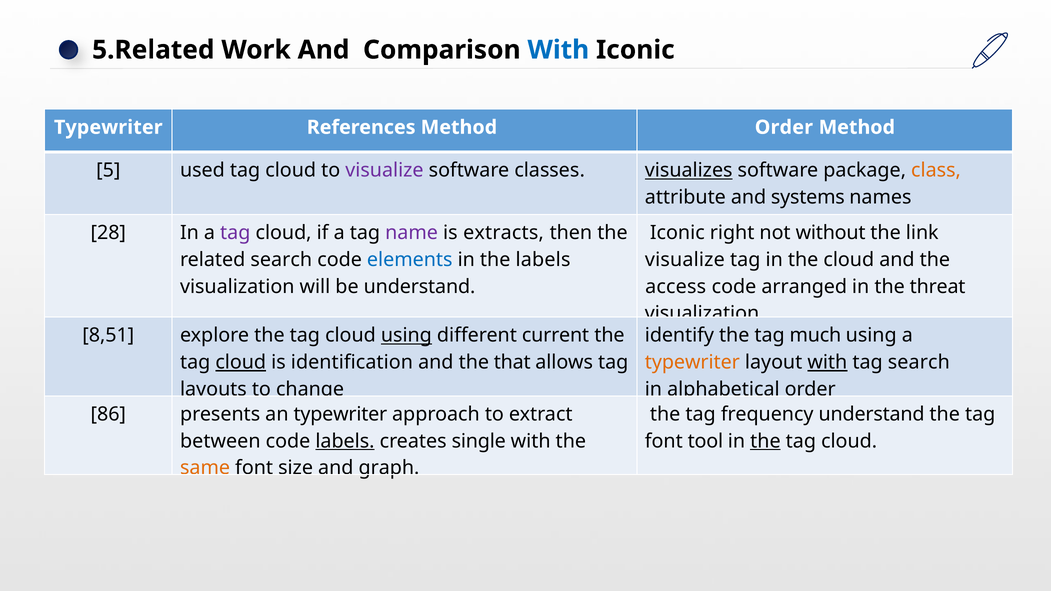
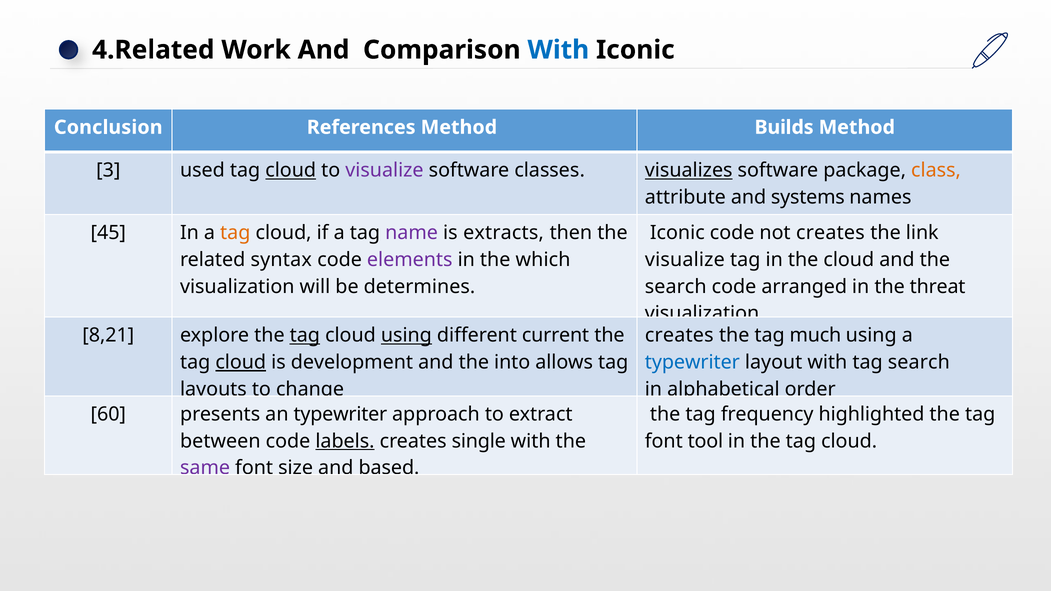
5.Related: 5.Related -> 4.Related (153, 50)
Typewriter: Typewriter -> Conclusion (108, 127)
Method Order: Order -> Builds (784, 127)
5: 5 -> 3 (108, 170)
cloud underline: none -> present (291, 170)
28: 28 -> 45 (108, 233)
tag colour: purple -> orange (235, 233)
Iconic right: right -> code (732, 233)
not without: without -> creates (830, 233)
related search: search -> syntax (281, 260)
elements colour: blue -> purple (410, 260)
the labels: labels -> which (543, 260)
be understand: understand -> determines (419, 287)
access: access -> search (676, 287)
8,51: 8,51 -> 8,21 (108, 336)
tag underline: none -> present (305, 336)
identify: identify -> creates (679, 336)
identification: identification -> development (352, 362)
that: that -> into (512, 362)
typewriter colour: orange -> blue (692, 362)
with underline: present -> none (827, 362)
86: 86 -> 60 (108, 414)
frequency understand: understand -> highlighted (872, 414)
the underline: present -> none (765, 441)
same colour: orange -> purple (205, 468)
graph: graph -> based (389, 468)
